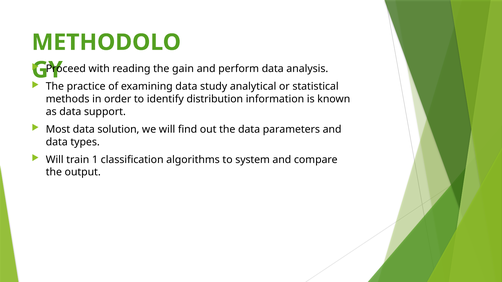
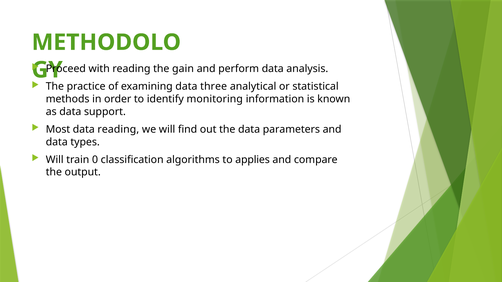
study: study -> three (214, 87)
distribution: distribution -> monitoring (215, 99)
data solution: solution -> reading (118, 130)
1: 1 -> 0 (95, 160)
system: system -> applies (253, 160)
